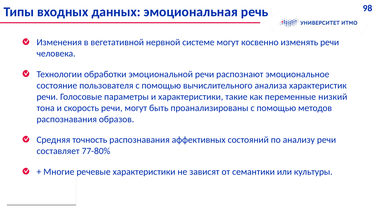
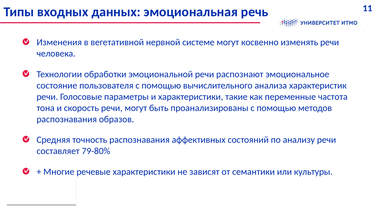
98: 98 -> 11 (367, 8)
низкий: низкий -> частота (333, 97)
77-80%: 77-80% -> 79-80% (96, 151)
